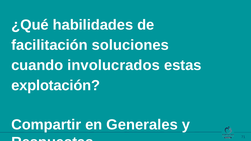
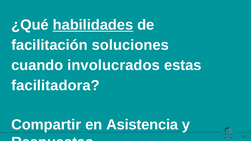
habilidades underline: none -> present (93, 25)
explotación: explotación -> facilitadora (56, 86)
Generales: Generales -> Asistencia (142, 125)
